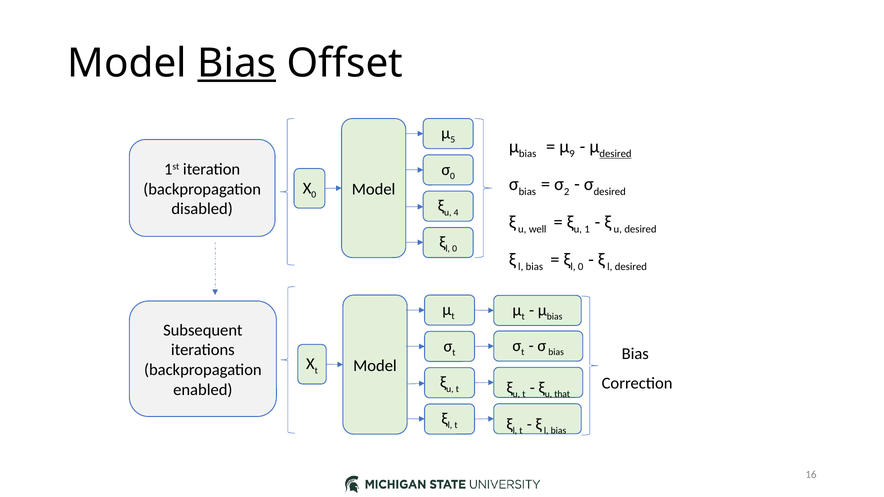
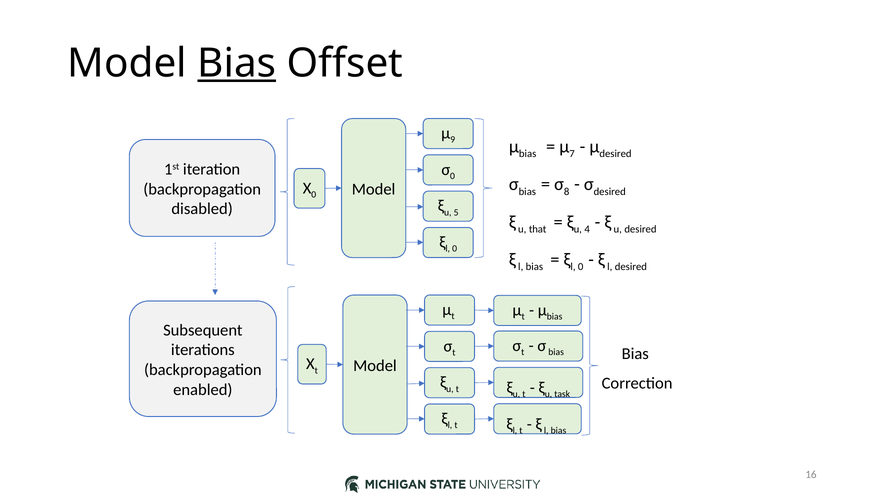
5: 5 -> 9 (453, 140)
9: 9 -> 7 (572, 154)
desired underline: present -> none (616, 154)
2: 2 -> 8 (567, 192)
4: 4 -> 5 (456, 213)
well: well -> that (538, 229)
1: 1 -> 4 (587, 229)
that: that -> task (562, 394)
